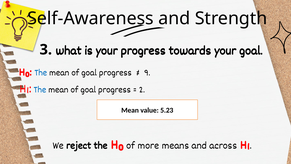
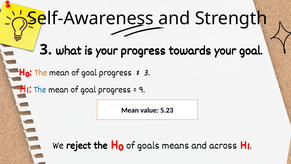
The colour: blue -> orange (41, 72)
9: 9 -> 3 (147, 72)
2: 2 -> 9 (142, 89)
more: more -> goals (148, 145)
